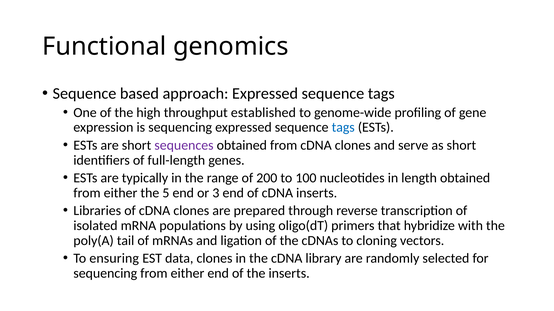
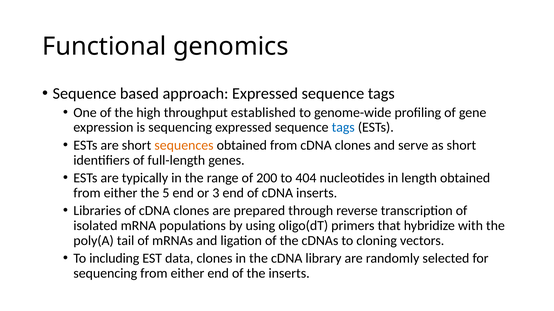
sequences colour: purple -> orange (184, 146)
100: 100 -> 404 (306, 178)
ensuring: ensuring -> including (114, 259)
